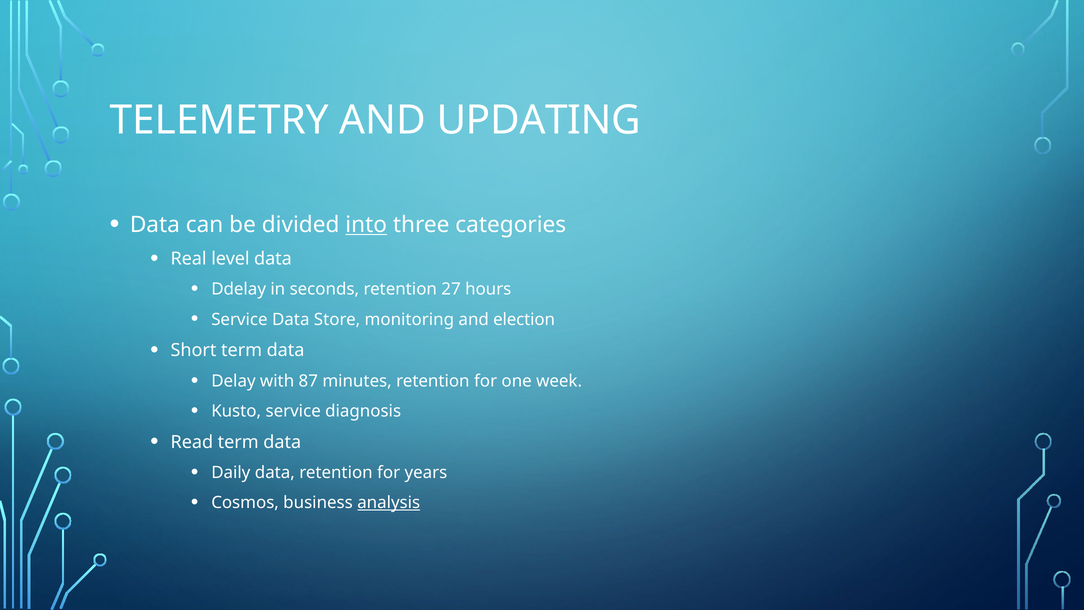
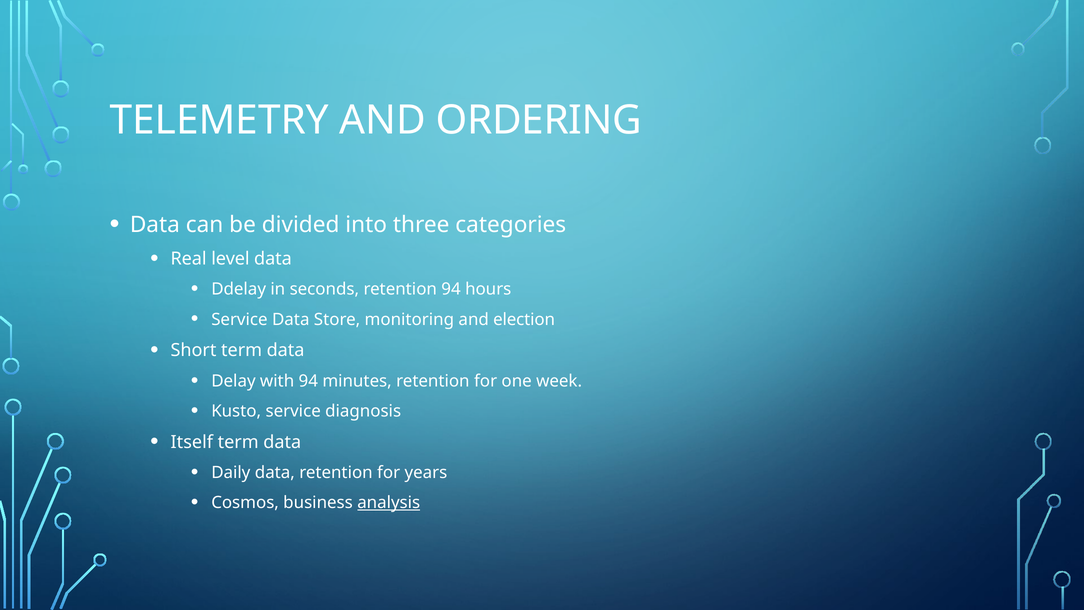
UPDATING: UPDATING -> ORDERING (539, 120)
into underline: present -> none (366, 225)
retention 27: 27 -> 94 (451, 289)
with 87: 87 -> 94 (308, 381)
Read: Read -> Itself (192, 442)
